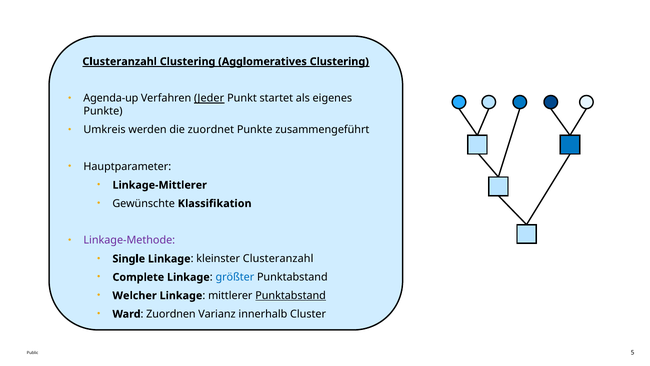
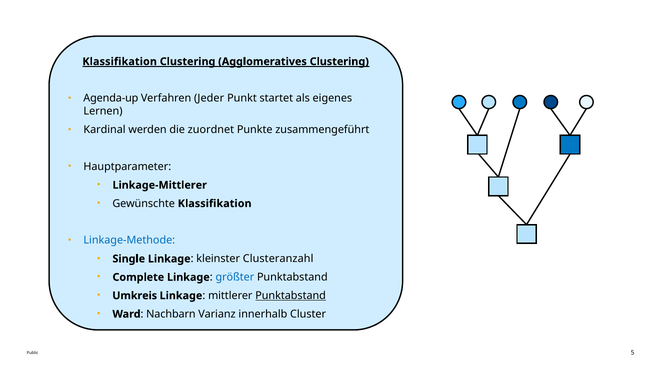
Clusteranzahl: Clusteranzahl -> Klassifikation (120, 61)
Jeder underline: present -> none (209, 98)
Punkte: Punkte -> Lernen (103, 111)
Umkreis: Umkreis -> Kardinal (105, 130)
Linkage-Methode colour: purple -> blue (129, 240)
Welcher: Welcher -> Umkreis (135, 295)
Zuordnen: Zuordnen -> Nachbarn (171, 314)
